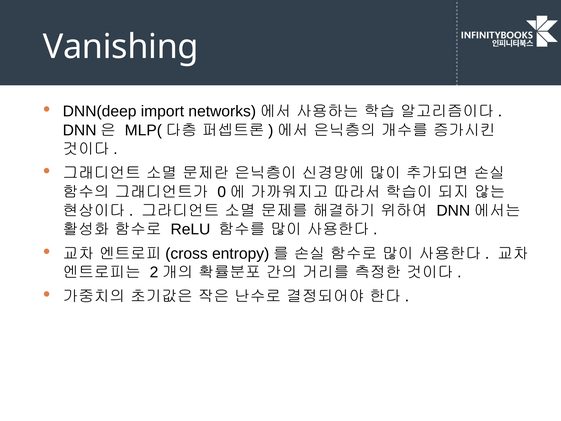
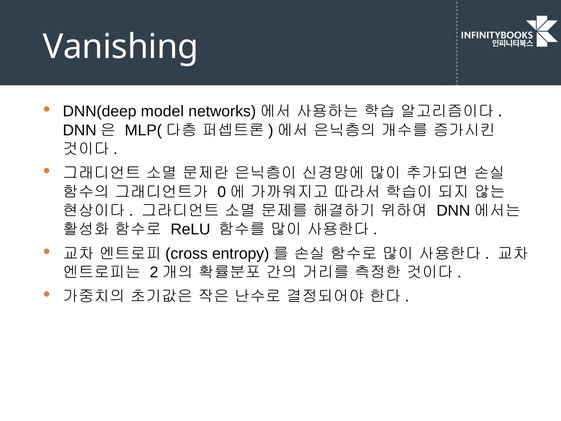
import: import -> model (162, 111)
